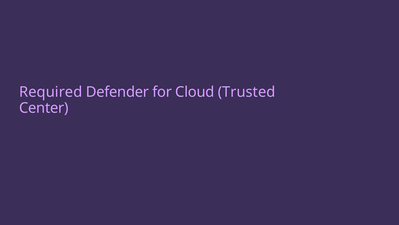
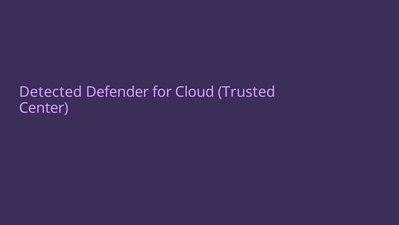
Required: Required -> Detected (51, 92)
